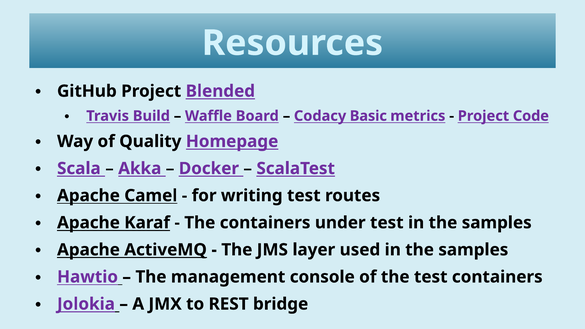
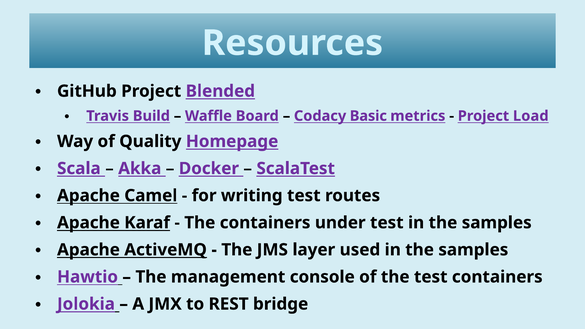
Code: Code -> Load (531, 116)
